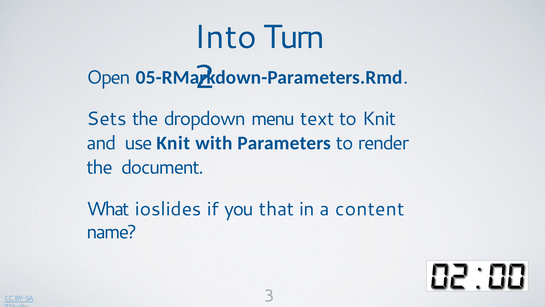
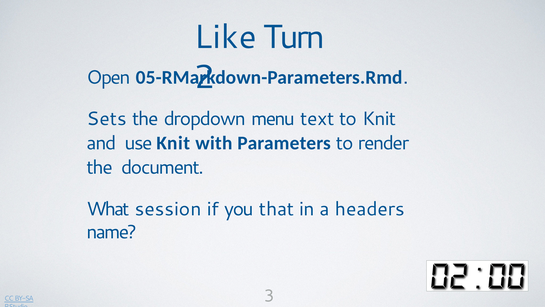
Into: Into -> Like (225, 37)
ioslides: ioslides -> session (168, 209)
content: content -> headers (370, 209)
